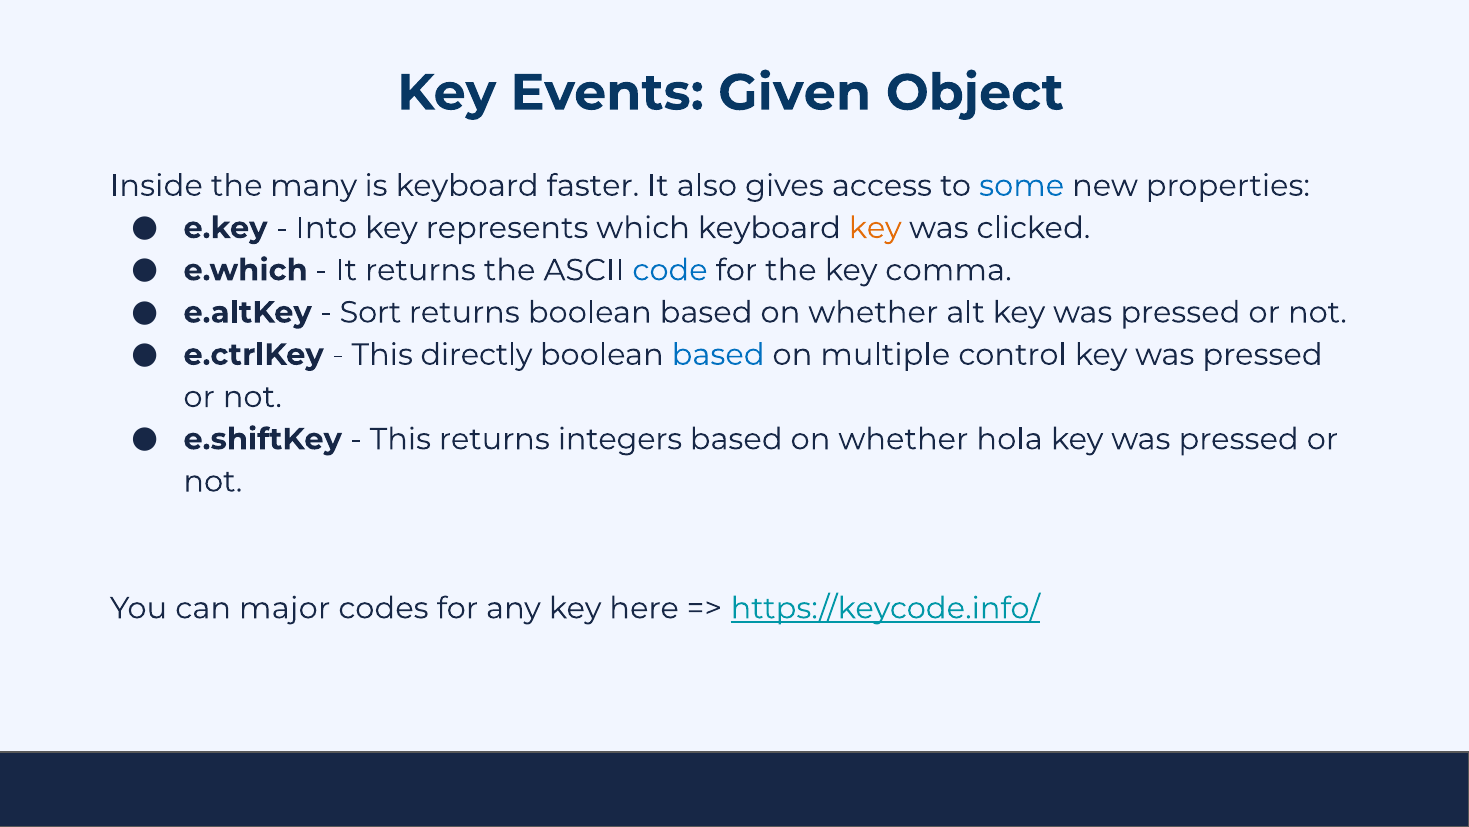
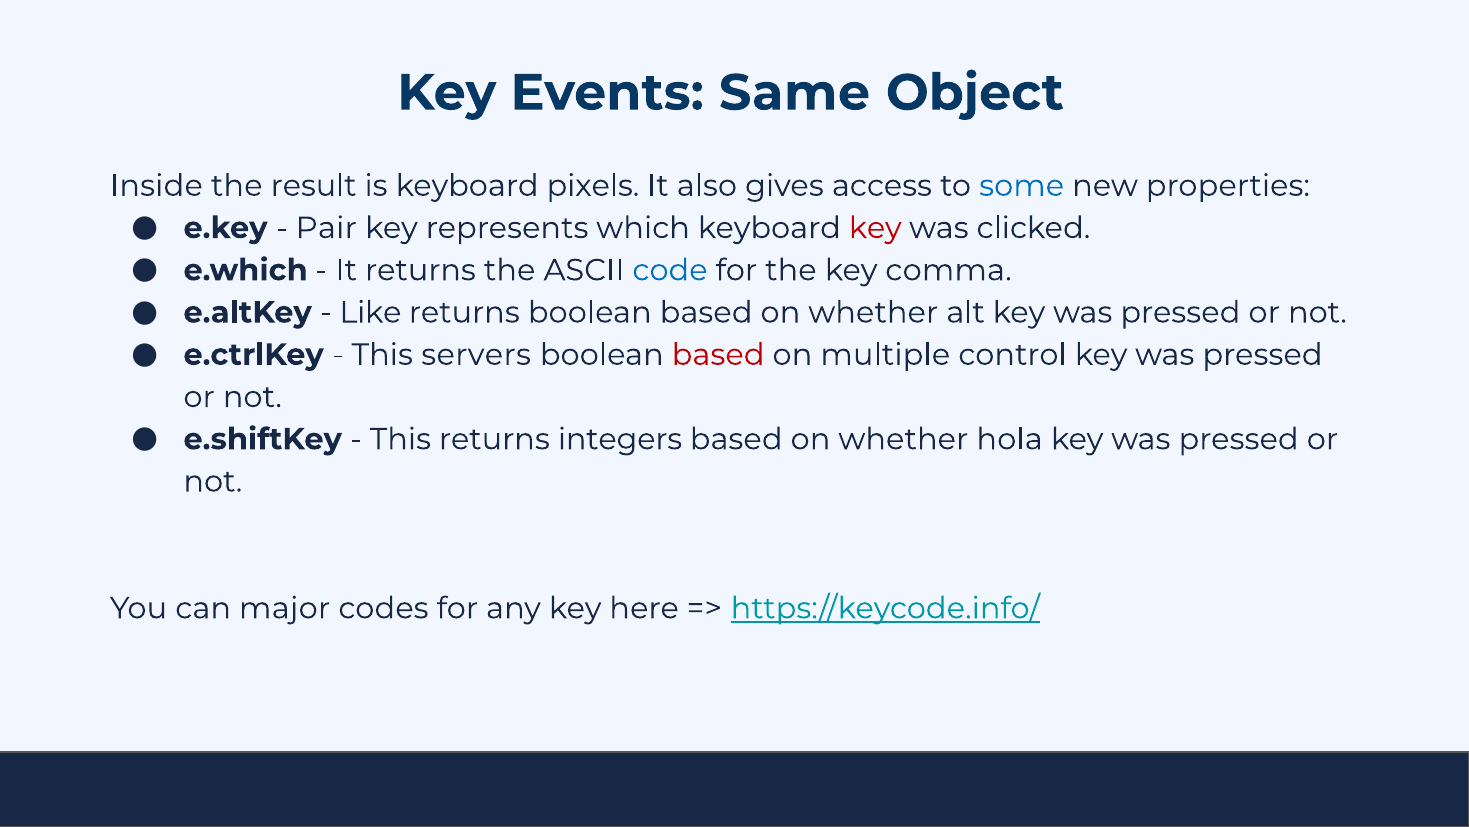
Given: Given -> Same (794, 93)
many: many -> result (314, 186)
faster: faster -> pixels (593, 186)
Into: Into -> Pair (326, 228)
key colour: orange -> red (875, 228)
Sort: Sort -> Like (370, 312)
directly: directly -> servers (476, 354)
based colour: blue -> red (718, 354)
